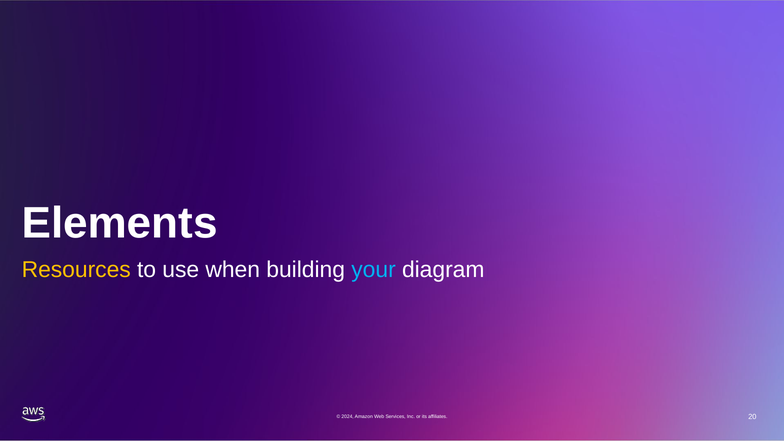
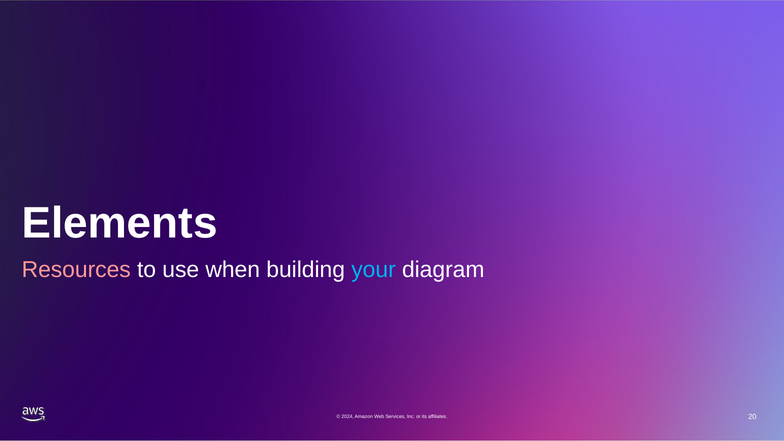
Resources colour: yellow -> pink (76, 270)
